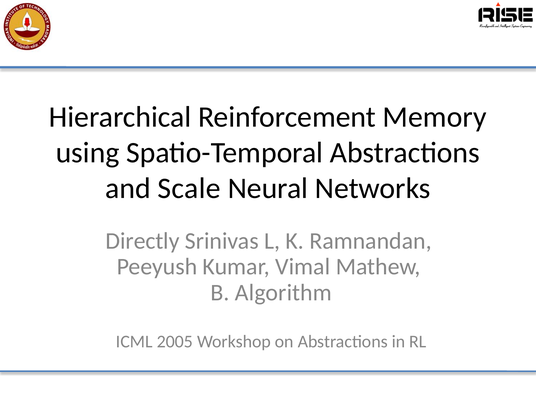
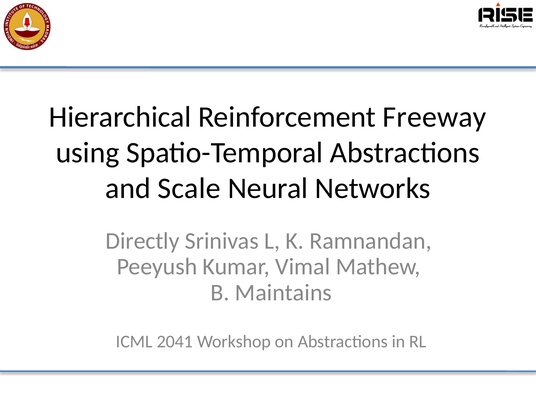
Memory: Memory -> Freeway (434, 117)
Algorithm: Algorithm -> Maintains (283, 293)
2005: 2005 -> 2041 (175, 342)
